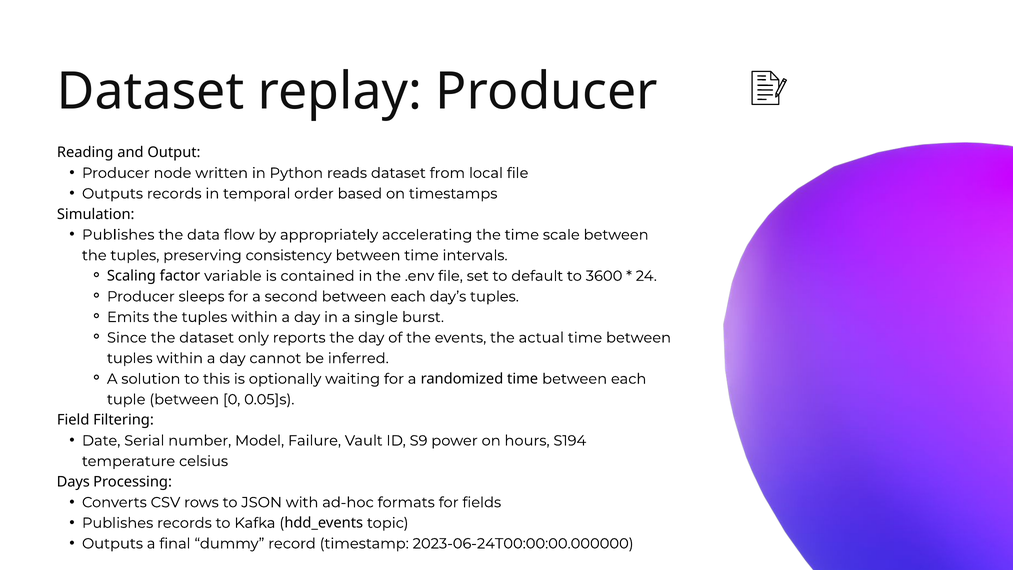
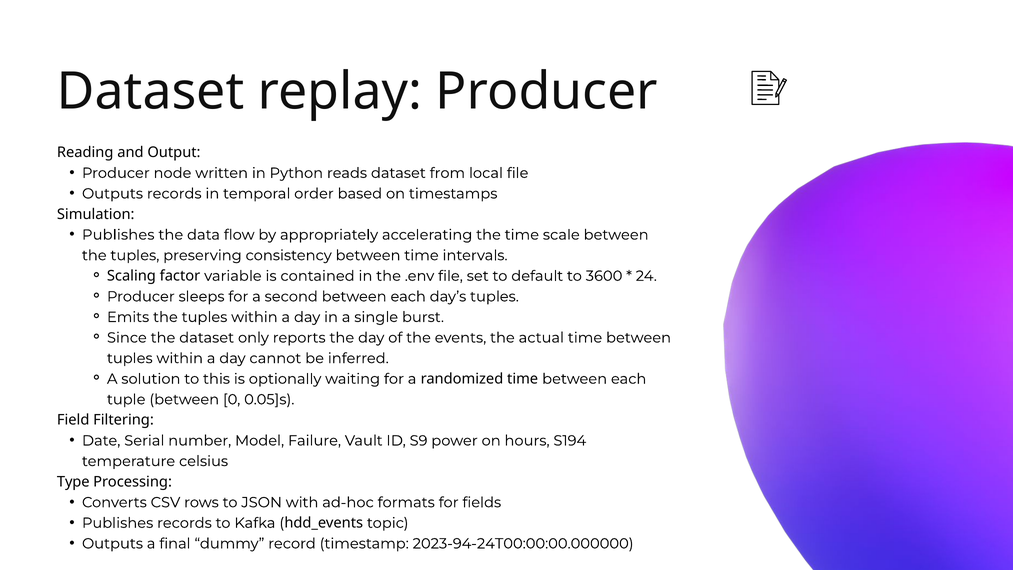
Days: Days -> Type (73, 482)
2023-06-24T00:00:00.000000: 2023-06-24T00:00:00.000000 -> 2023-94-24T00:00:00.000000 (523, 543)
